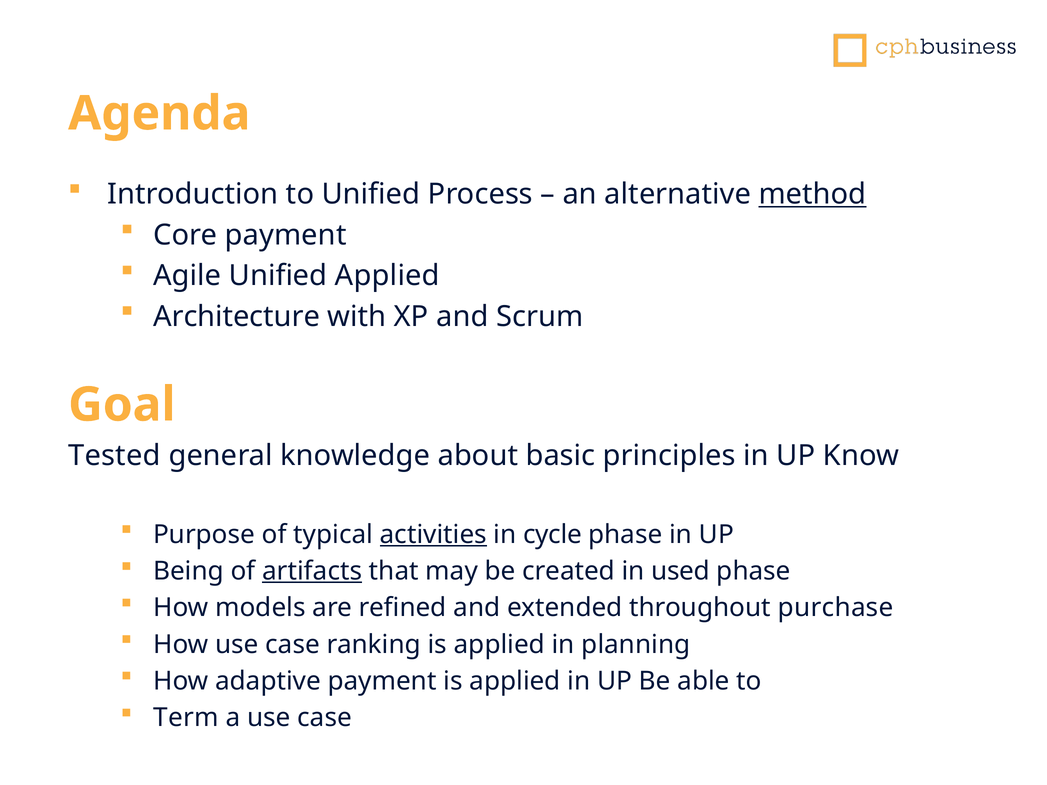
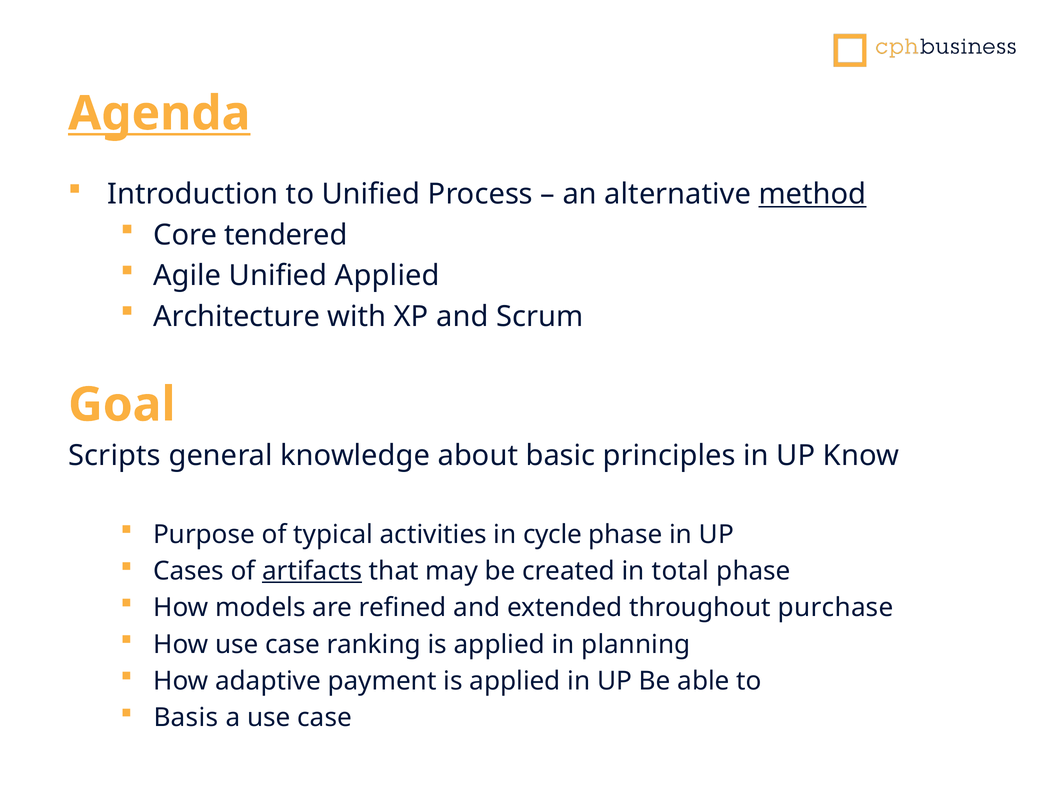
Agenda underline: none -> present (159, 114)
Core payment: payment -> tendered (286, 235)
Tested: Tested -> Scripts (115, 456)
activities underline: present -> none (433, 535)
Being: Being -> Cases (189, 571)
used: used -> total (680, 571)
Term: Term -> Basis (186, 718)
